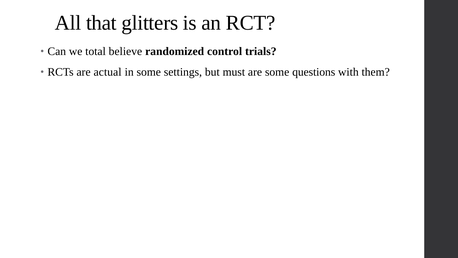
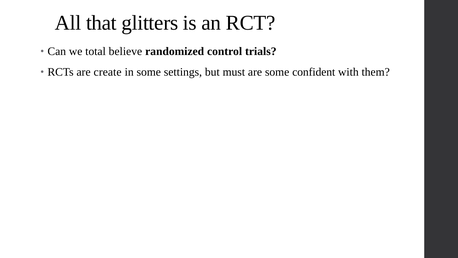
actual: actual -> create (108, 72)
questions: questions -> confident (314, 72)
